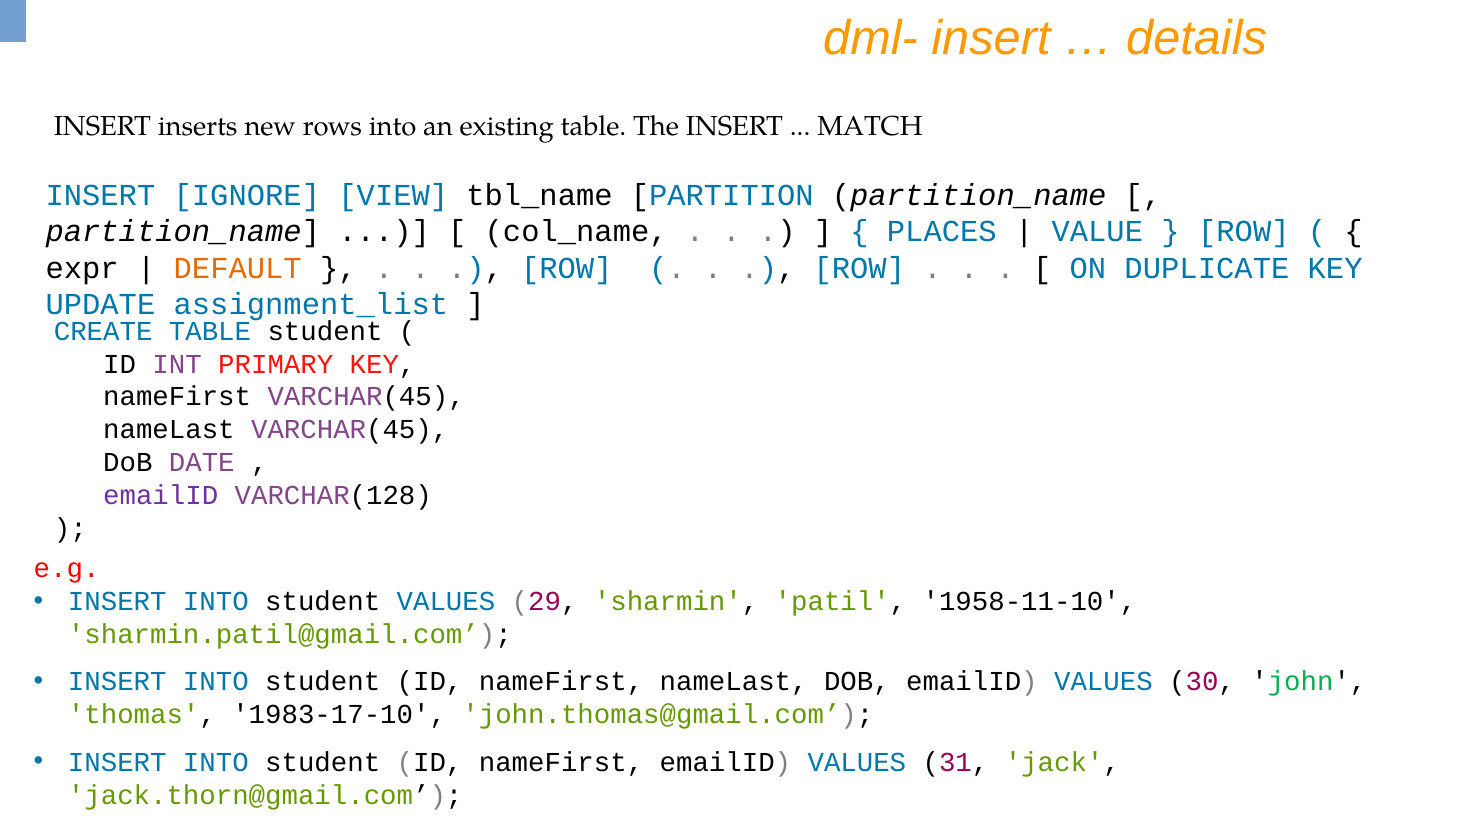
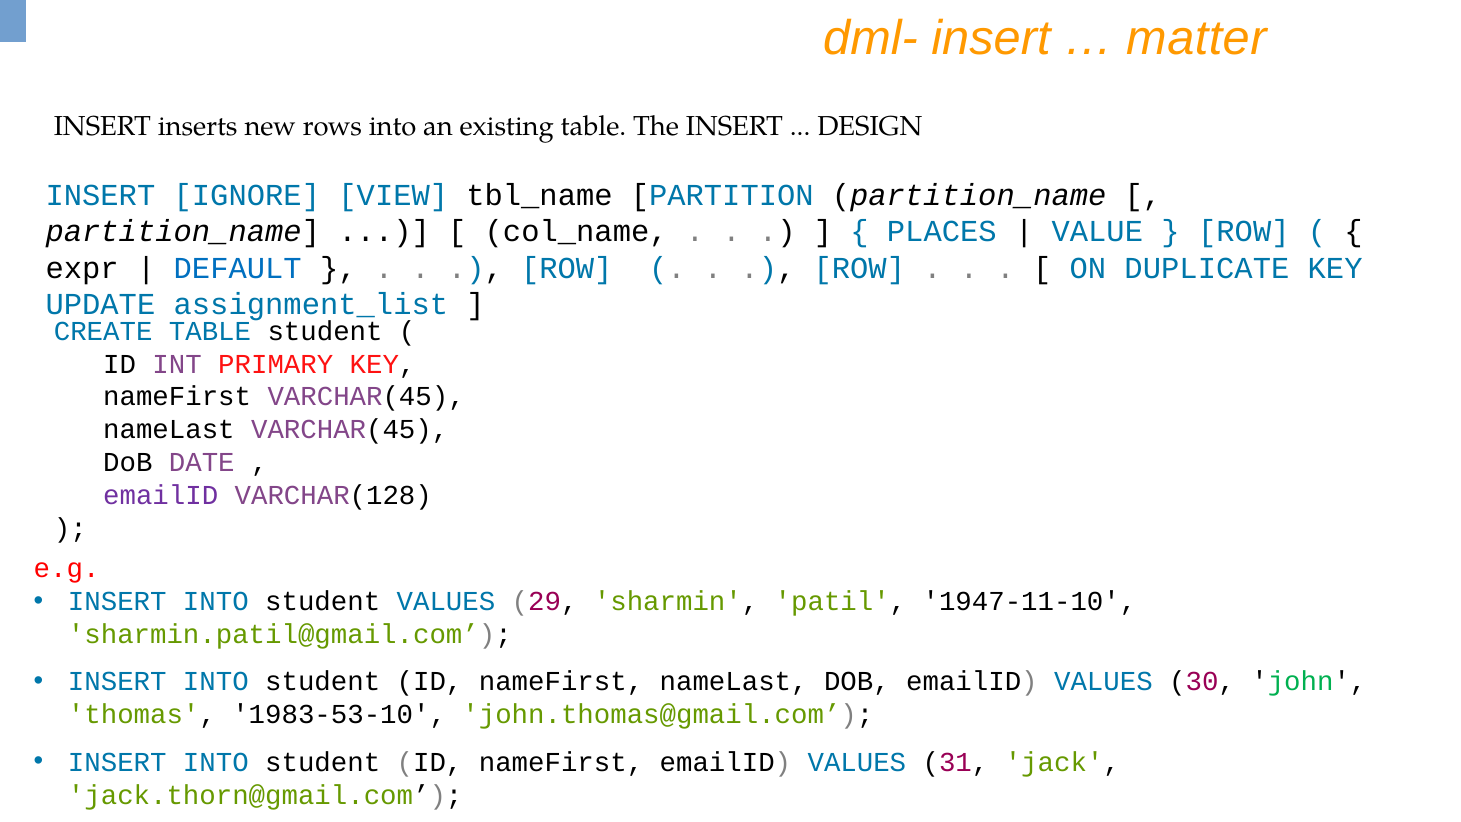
details: details -> matter (1196, 38)
MATCH: MATCH -> DESIGN (870, 126)
DEFAULT colour: orange -> blue (238, 268)
1958-11-10: 1958-11-10 -> 1947-11-10 (1029, 601)
1983-17-10: 1983-17-10 -> 1983-53-10 (339, 714)
